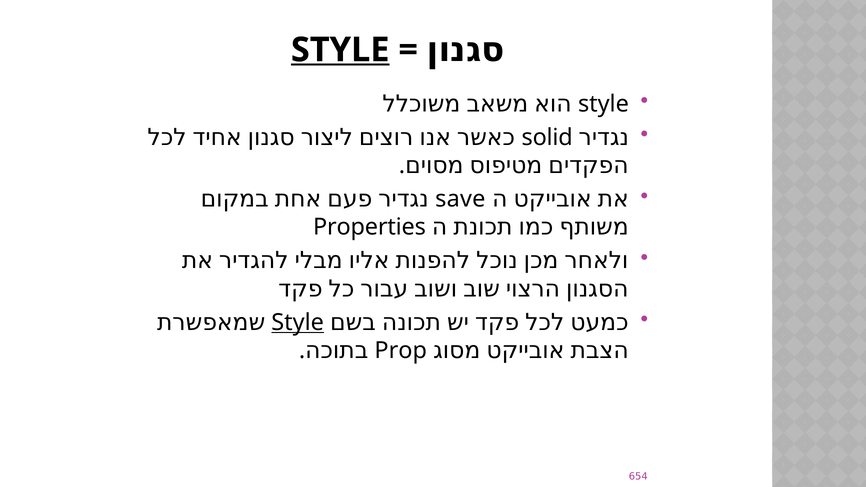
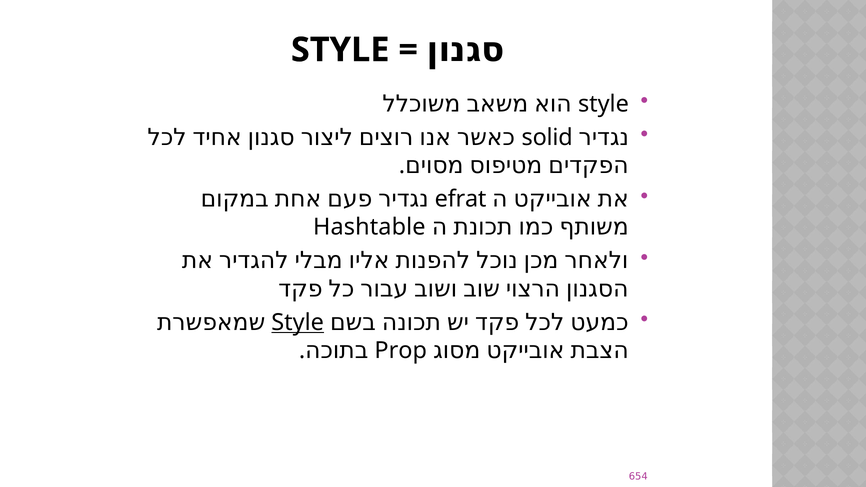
STYLE underline: present -> none (340, 50)
save: save -> efrat (461, 199)
Properties: Properties -> Hashtable (369, 227)
